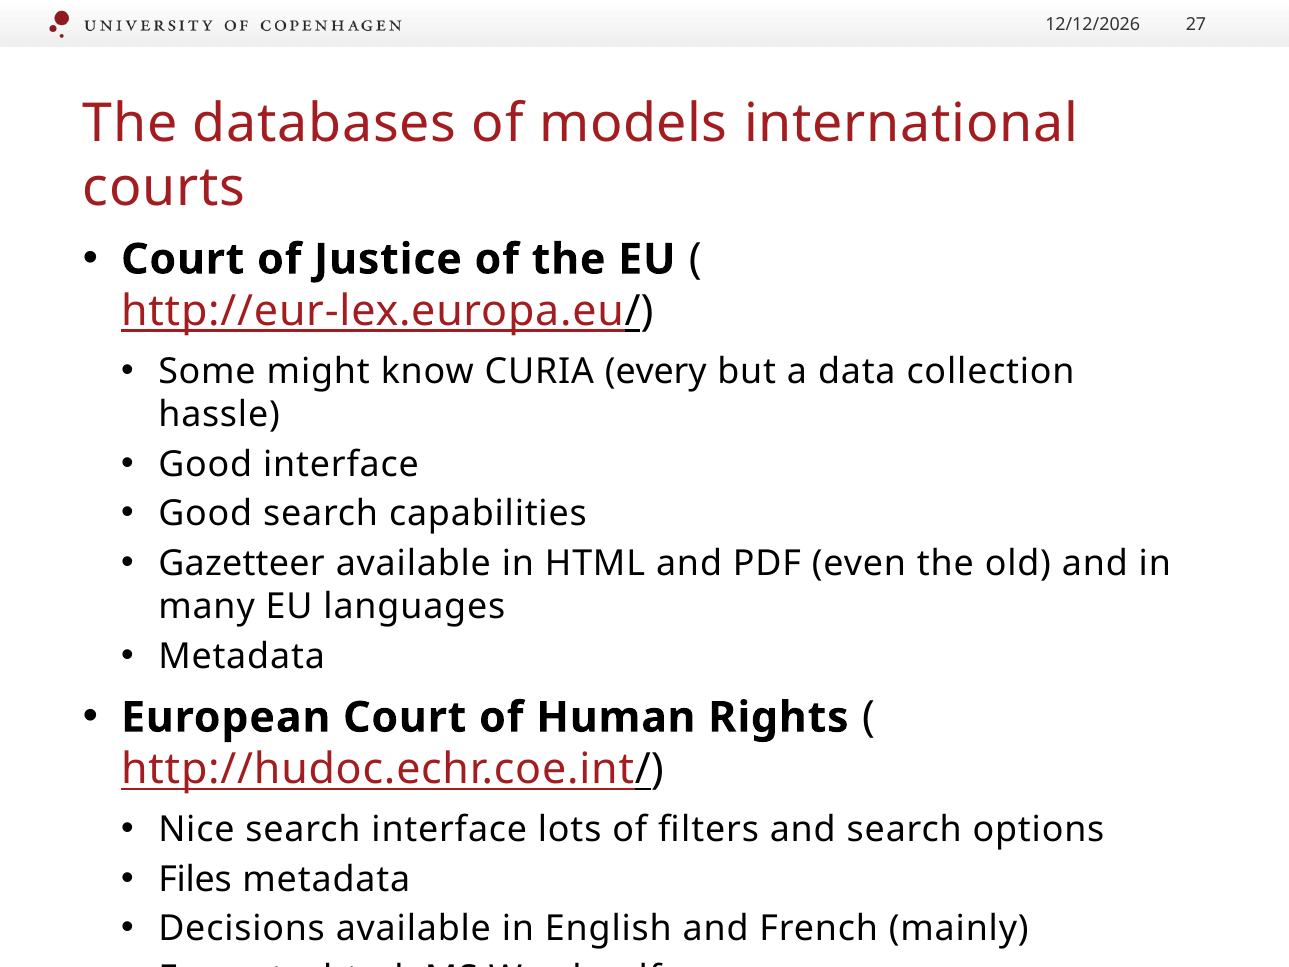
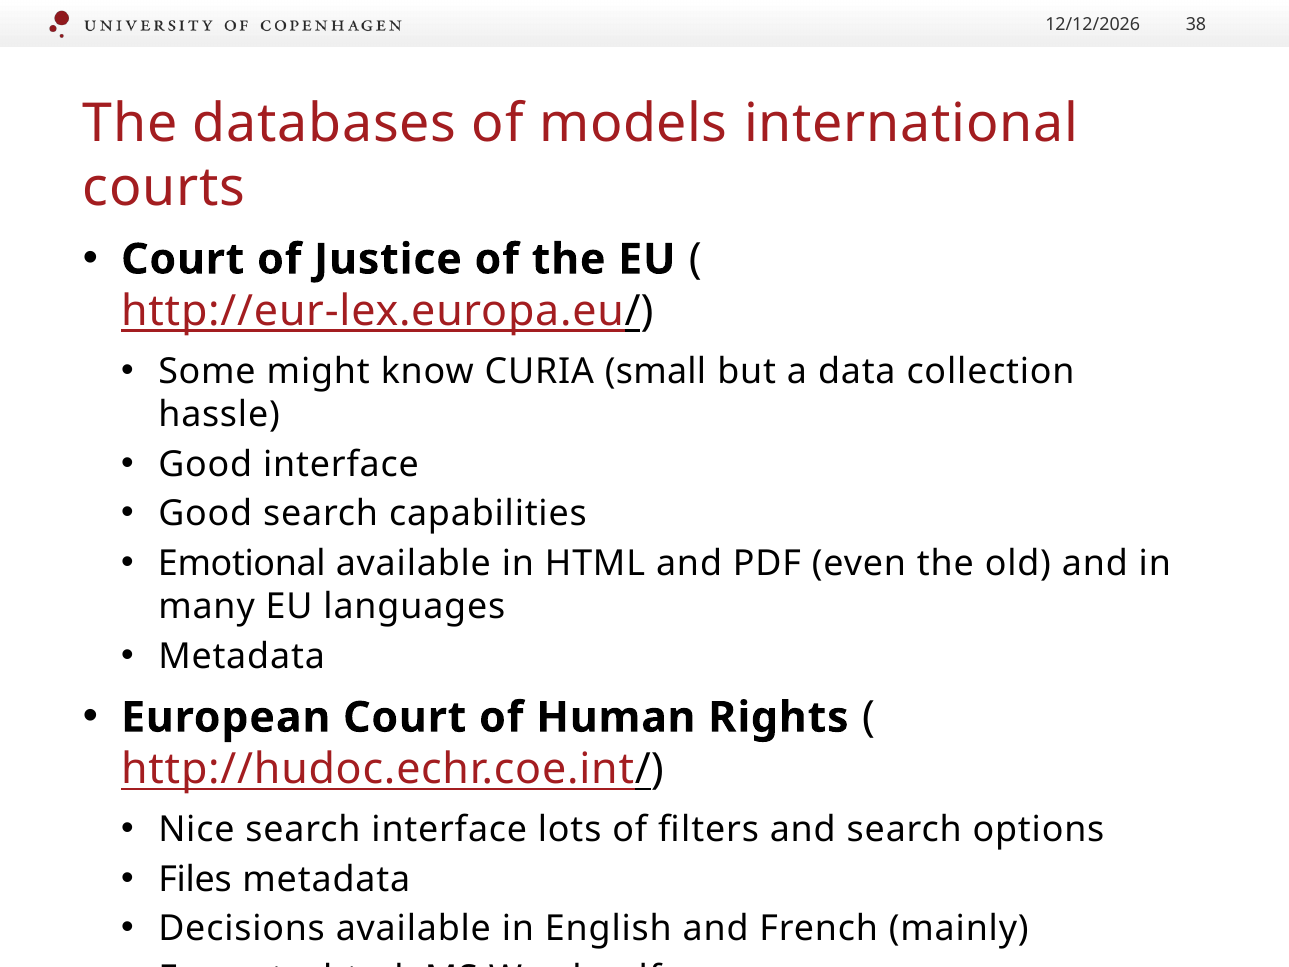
27: 27 -> 38 (1196, 25)
every: every -> small (656, 371)
Gazetteer: Gazetteer -> Emotional (242, 563)
